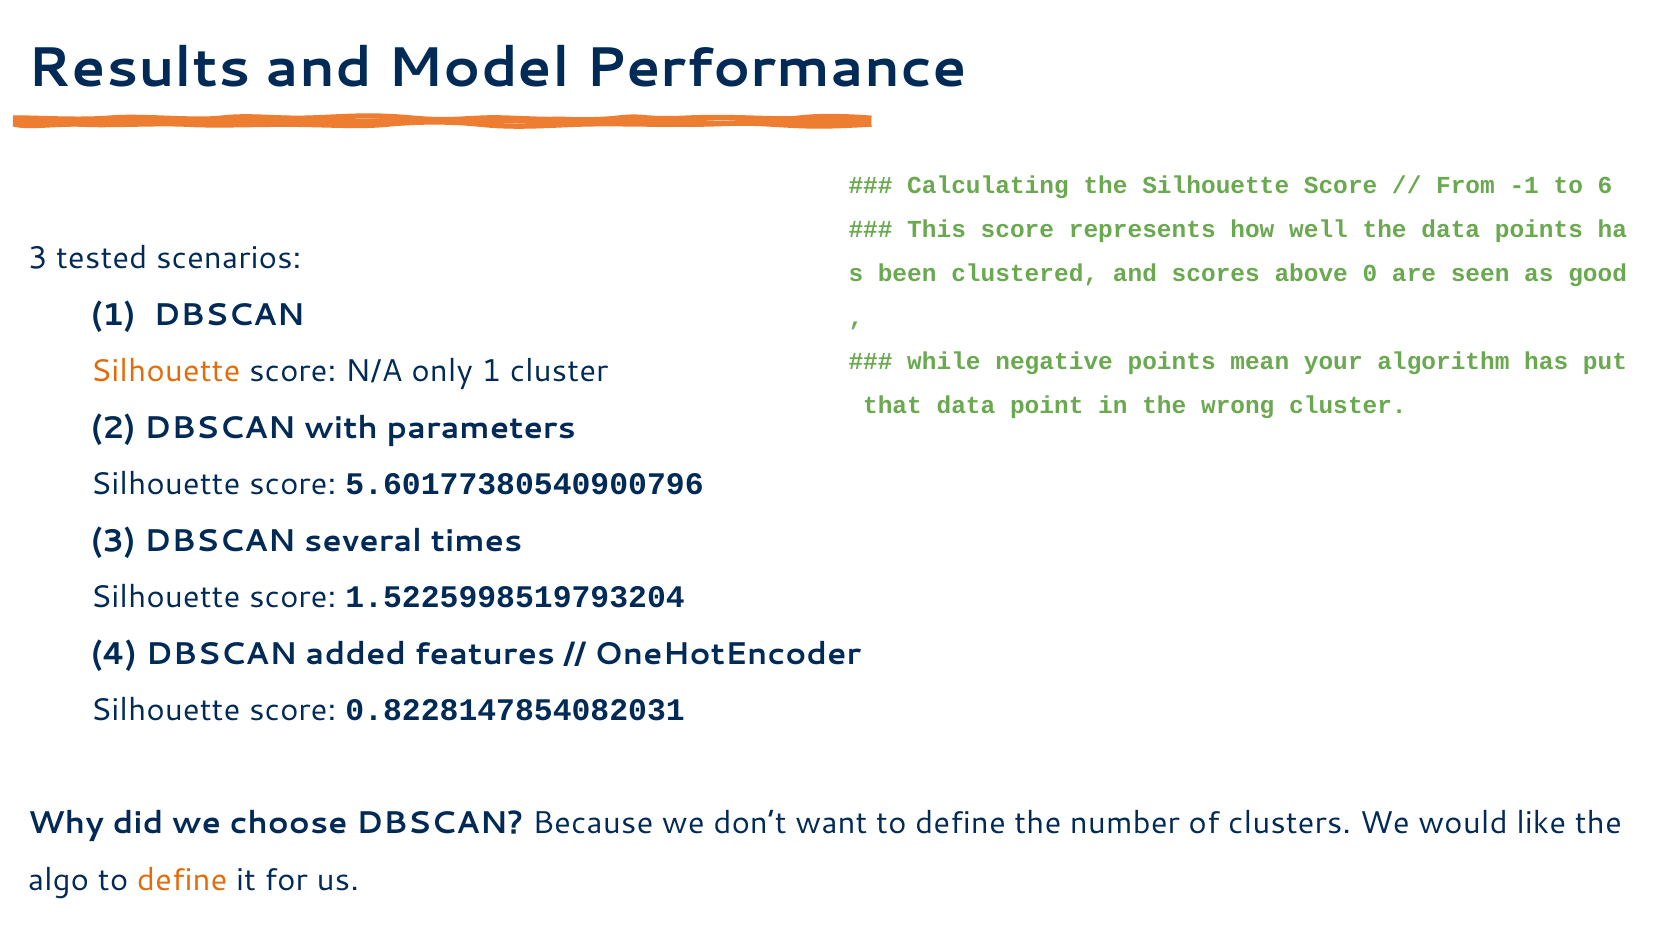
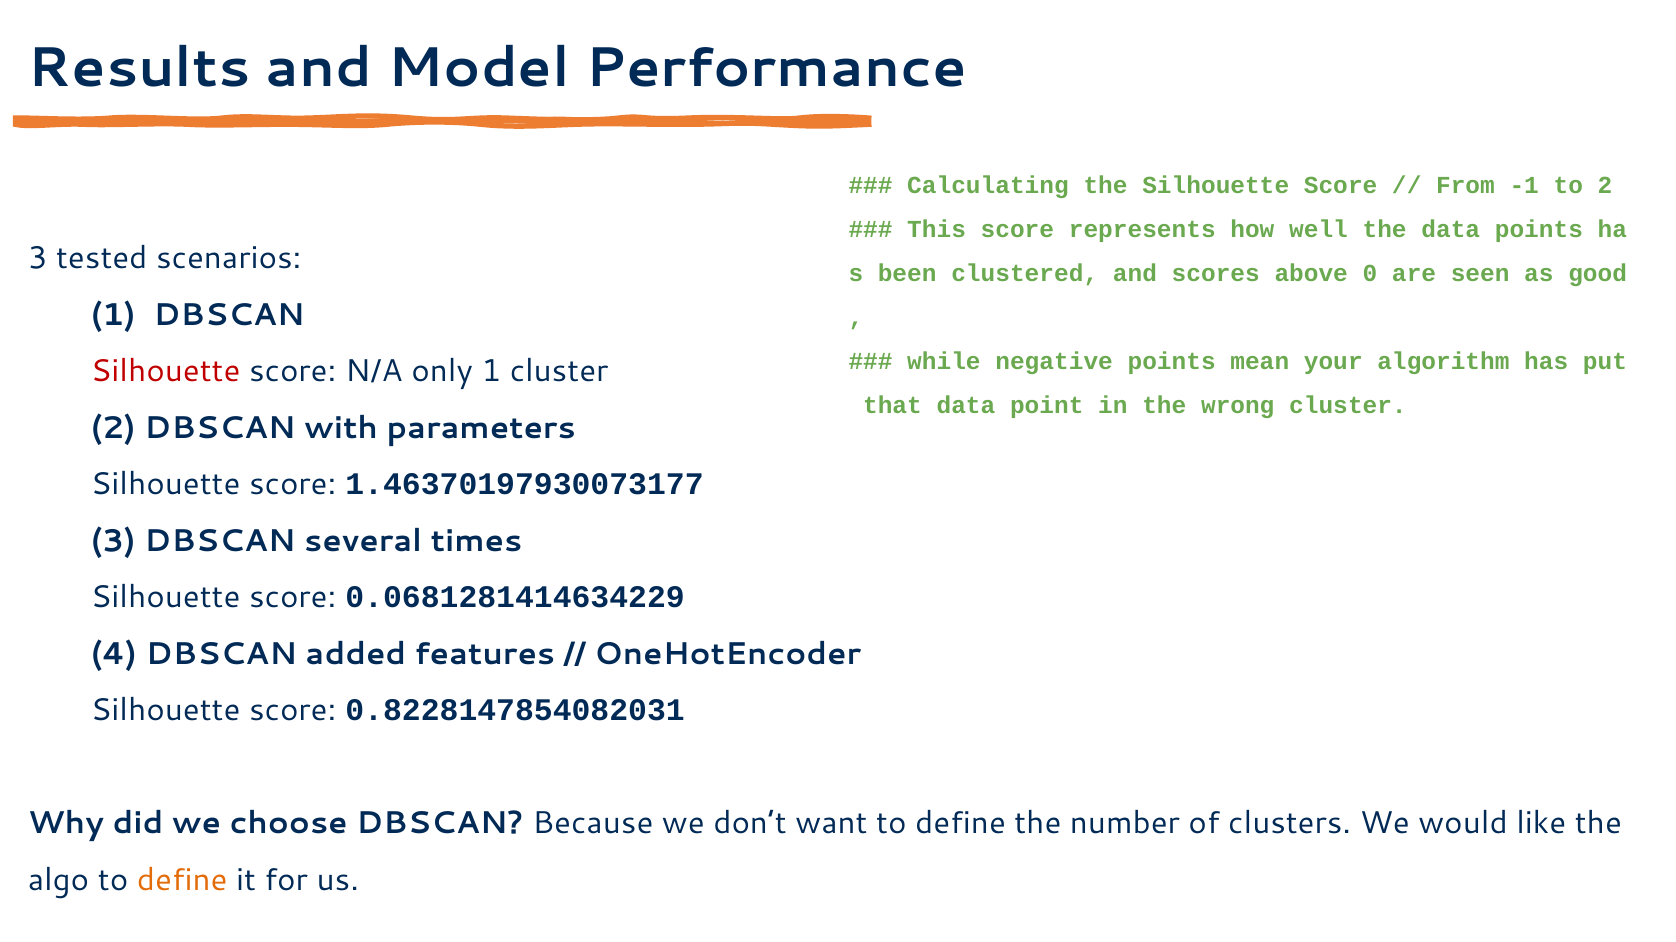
to 6: 6 -> 2 (1605, 186)
Silhouette colour: orange -> red (166, 372)
5.60177380540900796: 5.60177380540900796 -> 1.46370197930073177 (524, 485)
1.5225998519793204: 1.5225998519793204 -> 0.0681281414634229 (515, 598)
